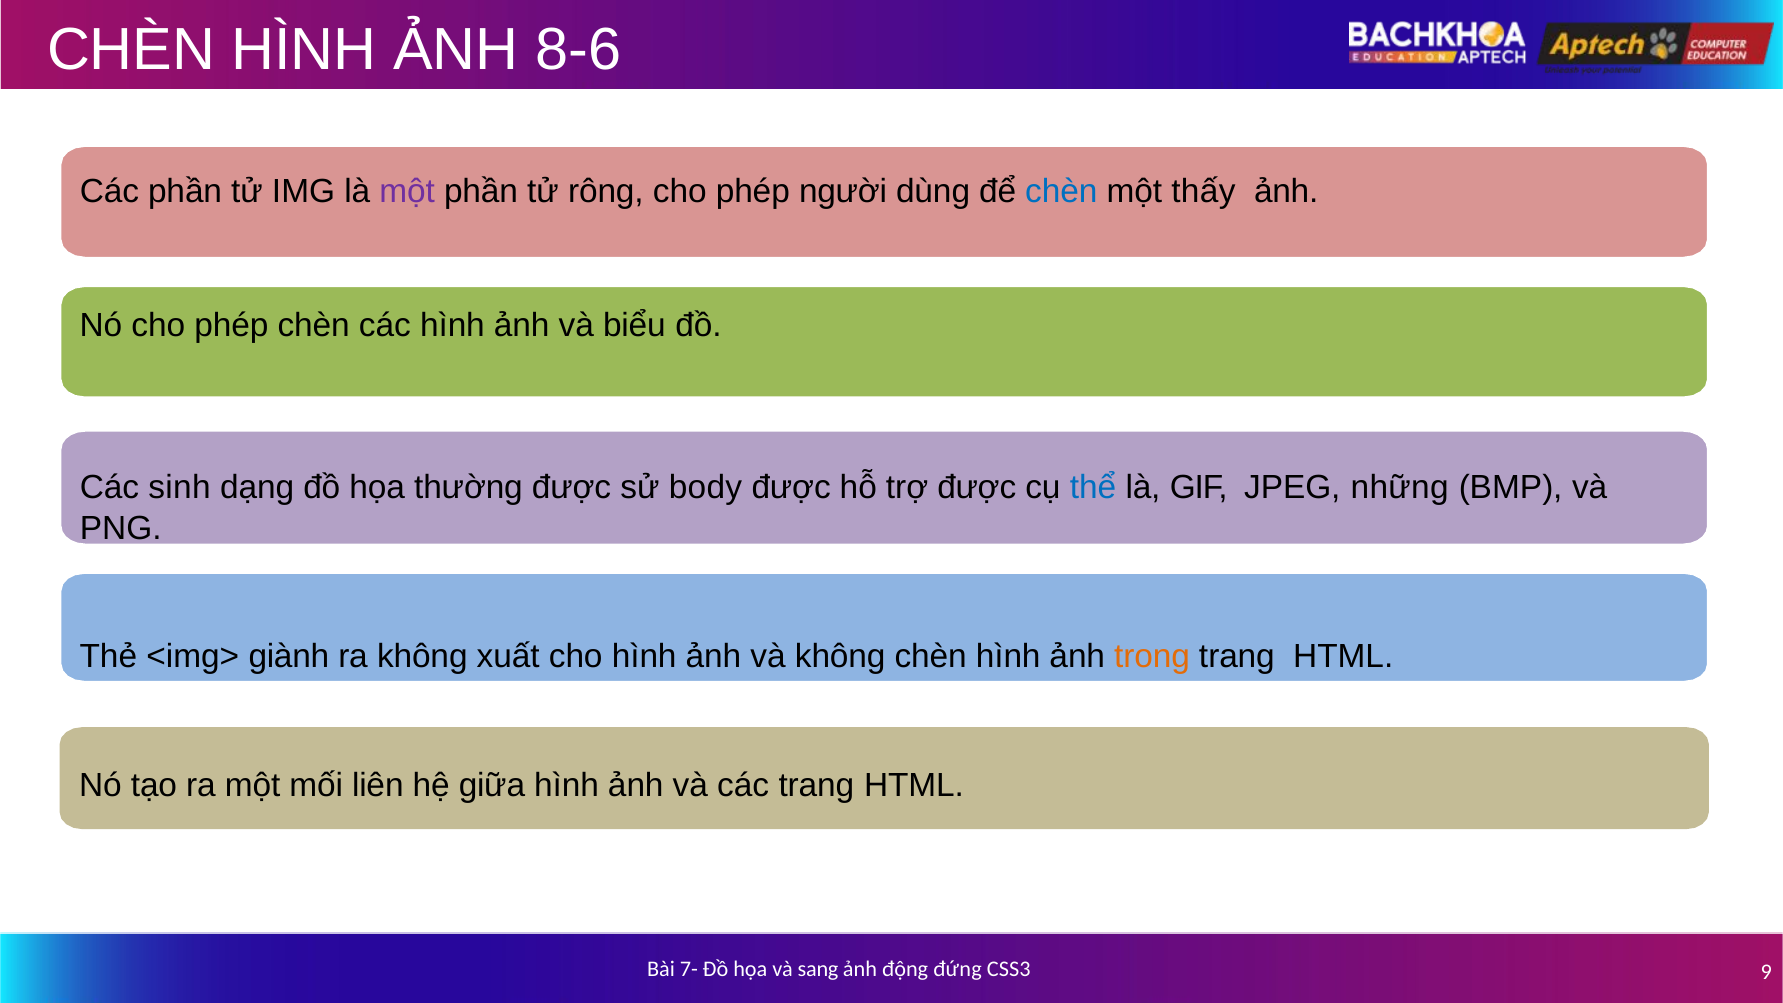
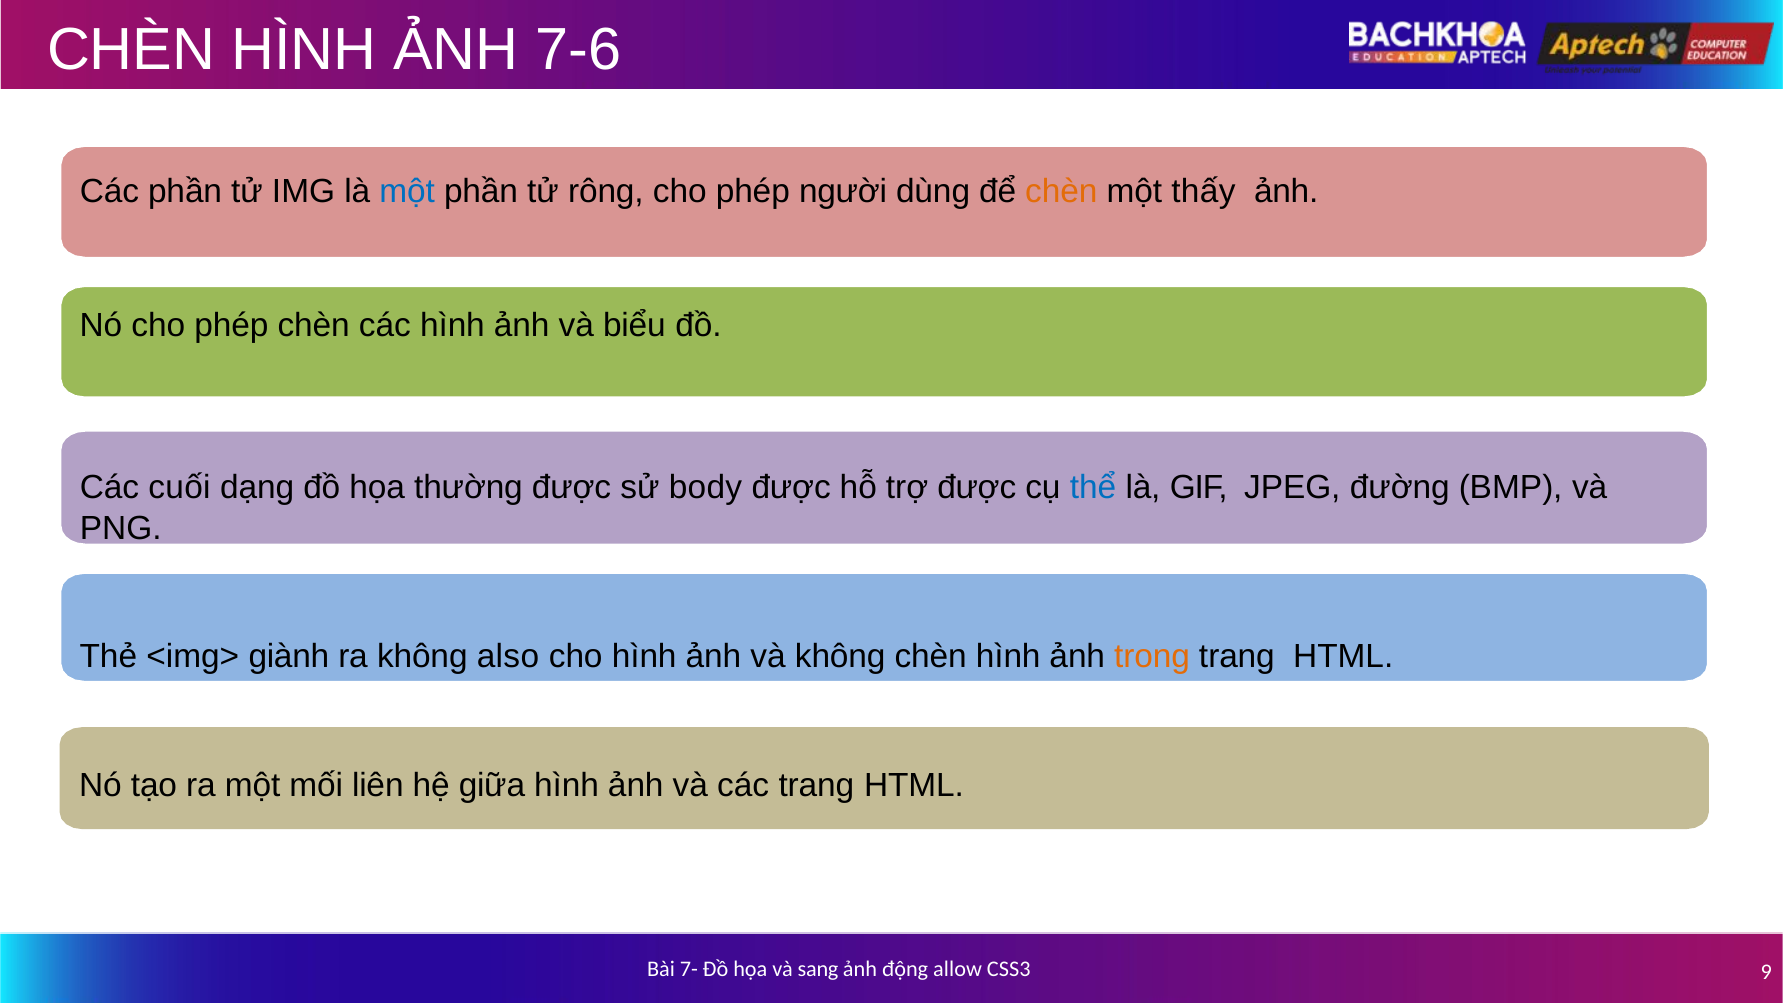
8-6: 8-6 -> 7-6 (578, 50)
một colour: purple -> blue (407, 192)
chèn colour: blue -> orange (1061, 192)
sinh: sinh -> cuối (179, 487)
những: những -> đường (1400, 487)
xuất: xuất -> also (508, 656)
đứng: đứng -> allow (958, 969)
